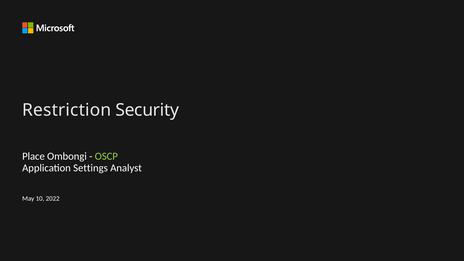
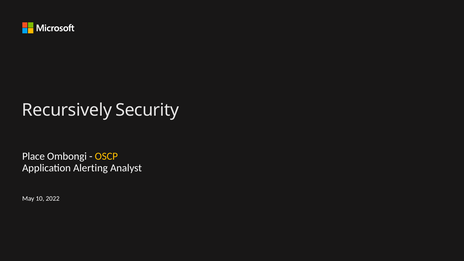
Restriction: Restriction -> Recursively (67, 110)
OSCP colour: light green -> yellow (106, 156)
Settings: Settings -> Alerting (90, 168)
